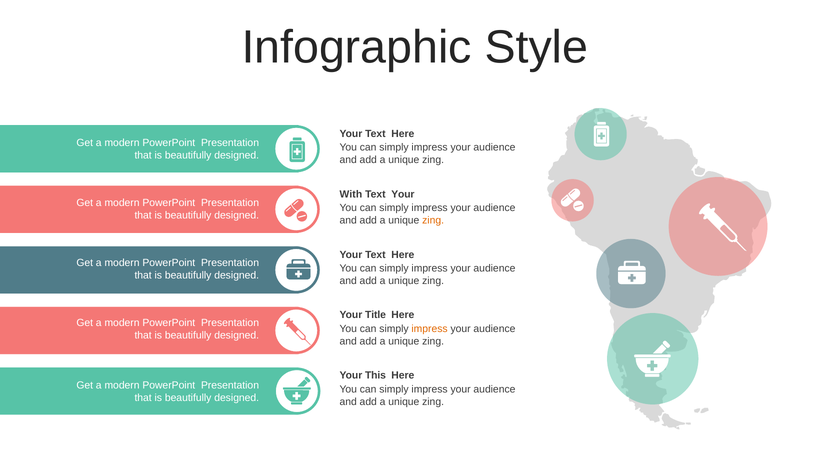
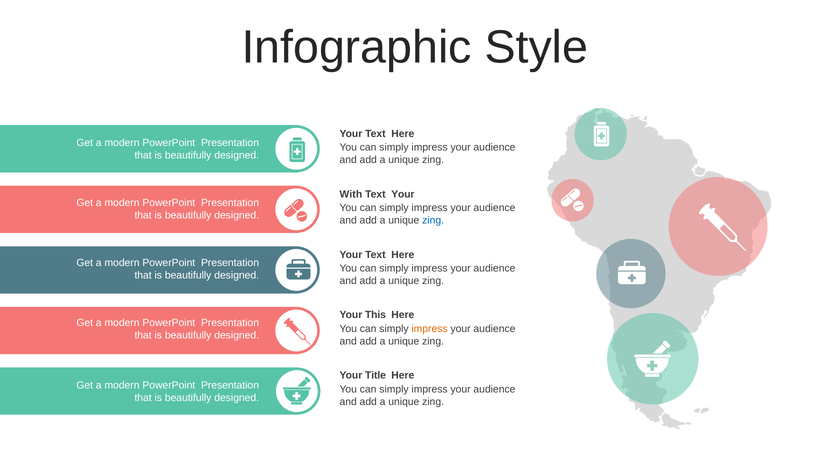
zing colour: orange -> blue (433, 220)
Title: Title -> This (375, 315)
This: This -> Title (375, 375)
